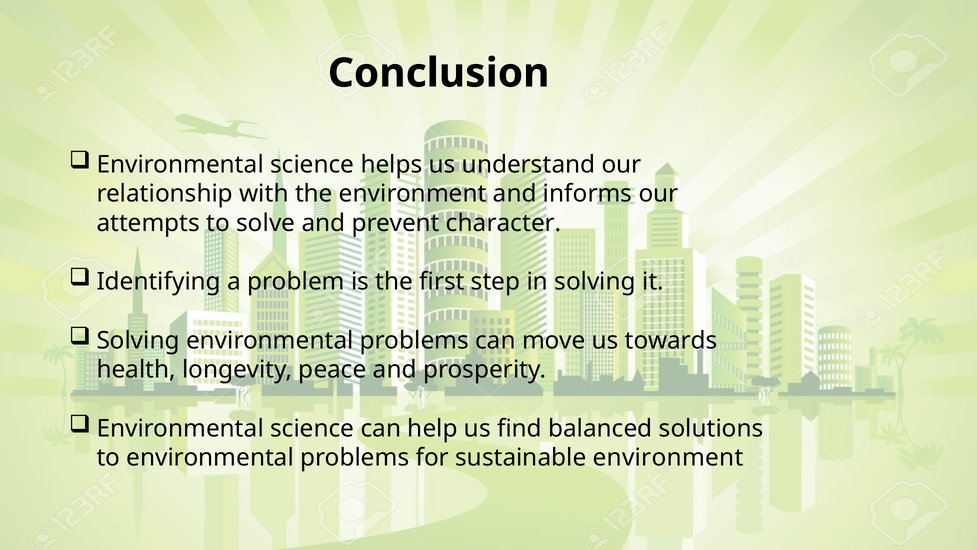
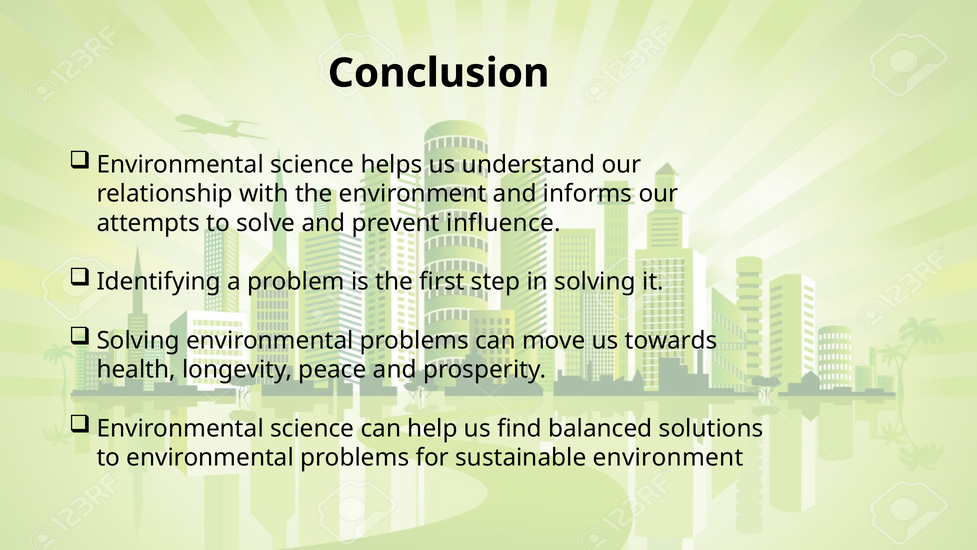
character: character -> influence (504, 223)
